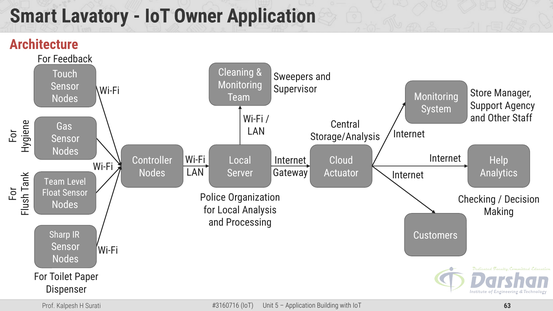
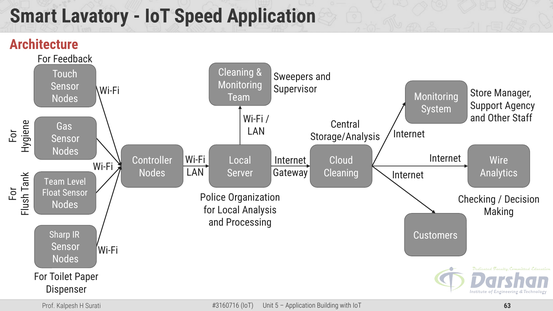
Owner: Owner -> Speed (198, 16)
Help: Help -> Wire (499, 161)
Actuator: Actuator -> Cleaning (341, 173)
